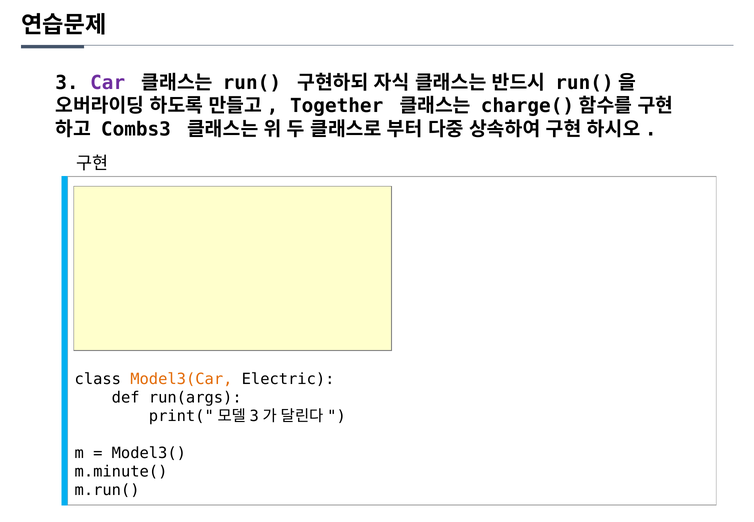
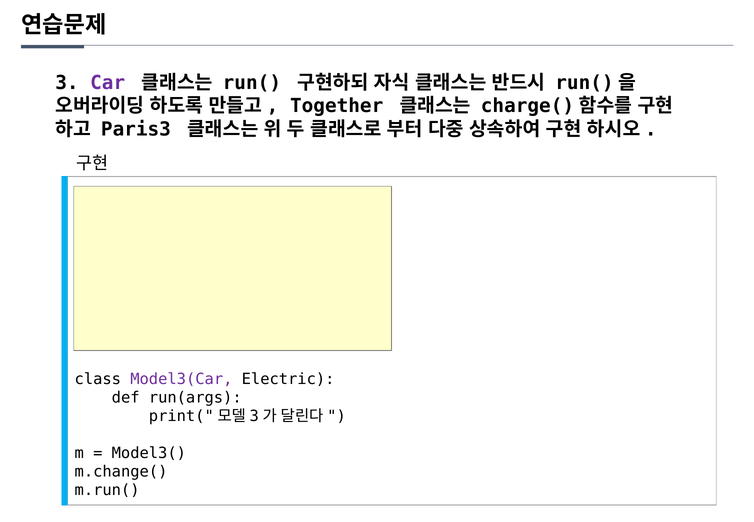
Combs3: Combs3 -> Paris3 (136, 129)
Model3(Car colour: orange -> purple (181, 379)
m.minute(: m.minute( -> m.change( (121, 472)
